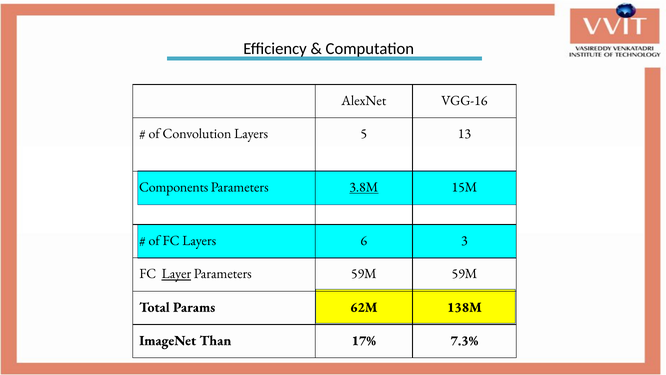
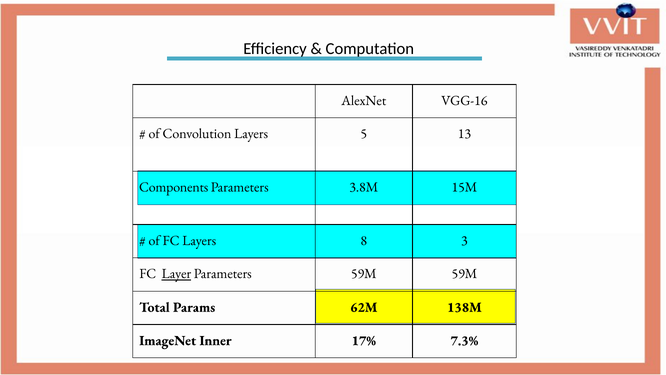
3.8M underline: present -> none (364, 187)
6: 6 -> 8 (364, 240)
Than: Than -> Inner (216, 340)
